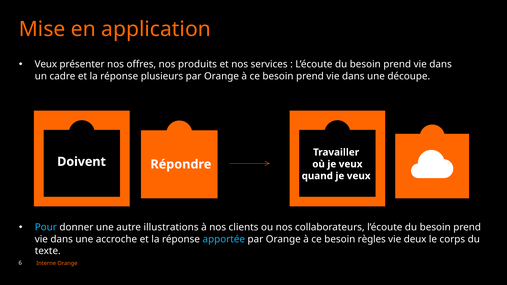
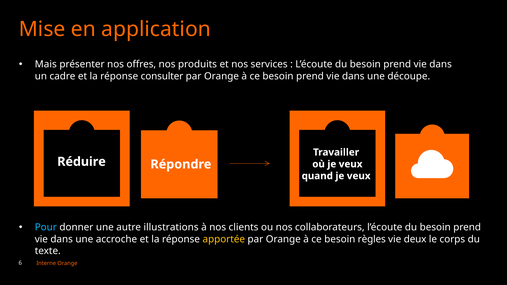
Veux: Veux -> Mais (46, 64)
plusieurs: plusieurs -> consulter (162, 76)
Doivent: Doivent -> Réduire (82, 162)
apportée colour: light blue -> yellow (224, 239)
